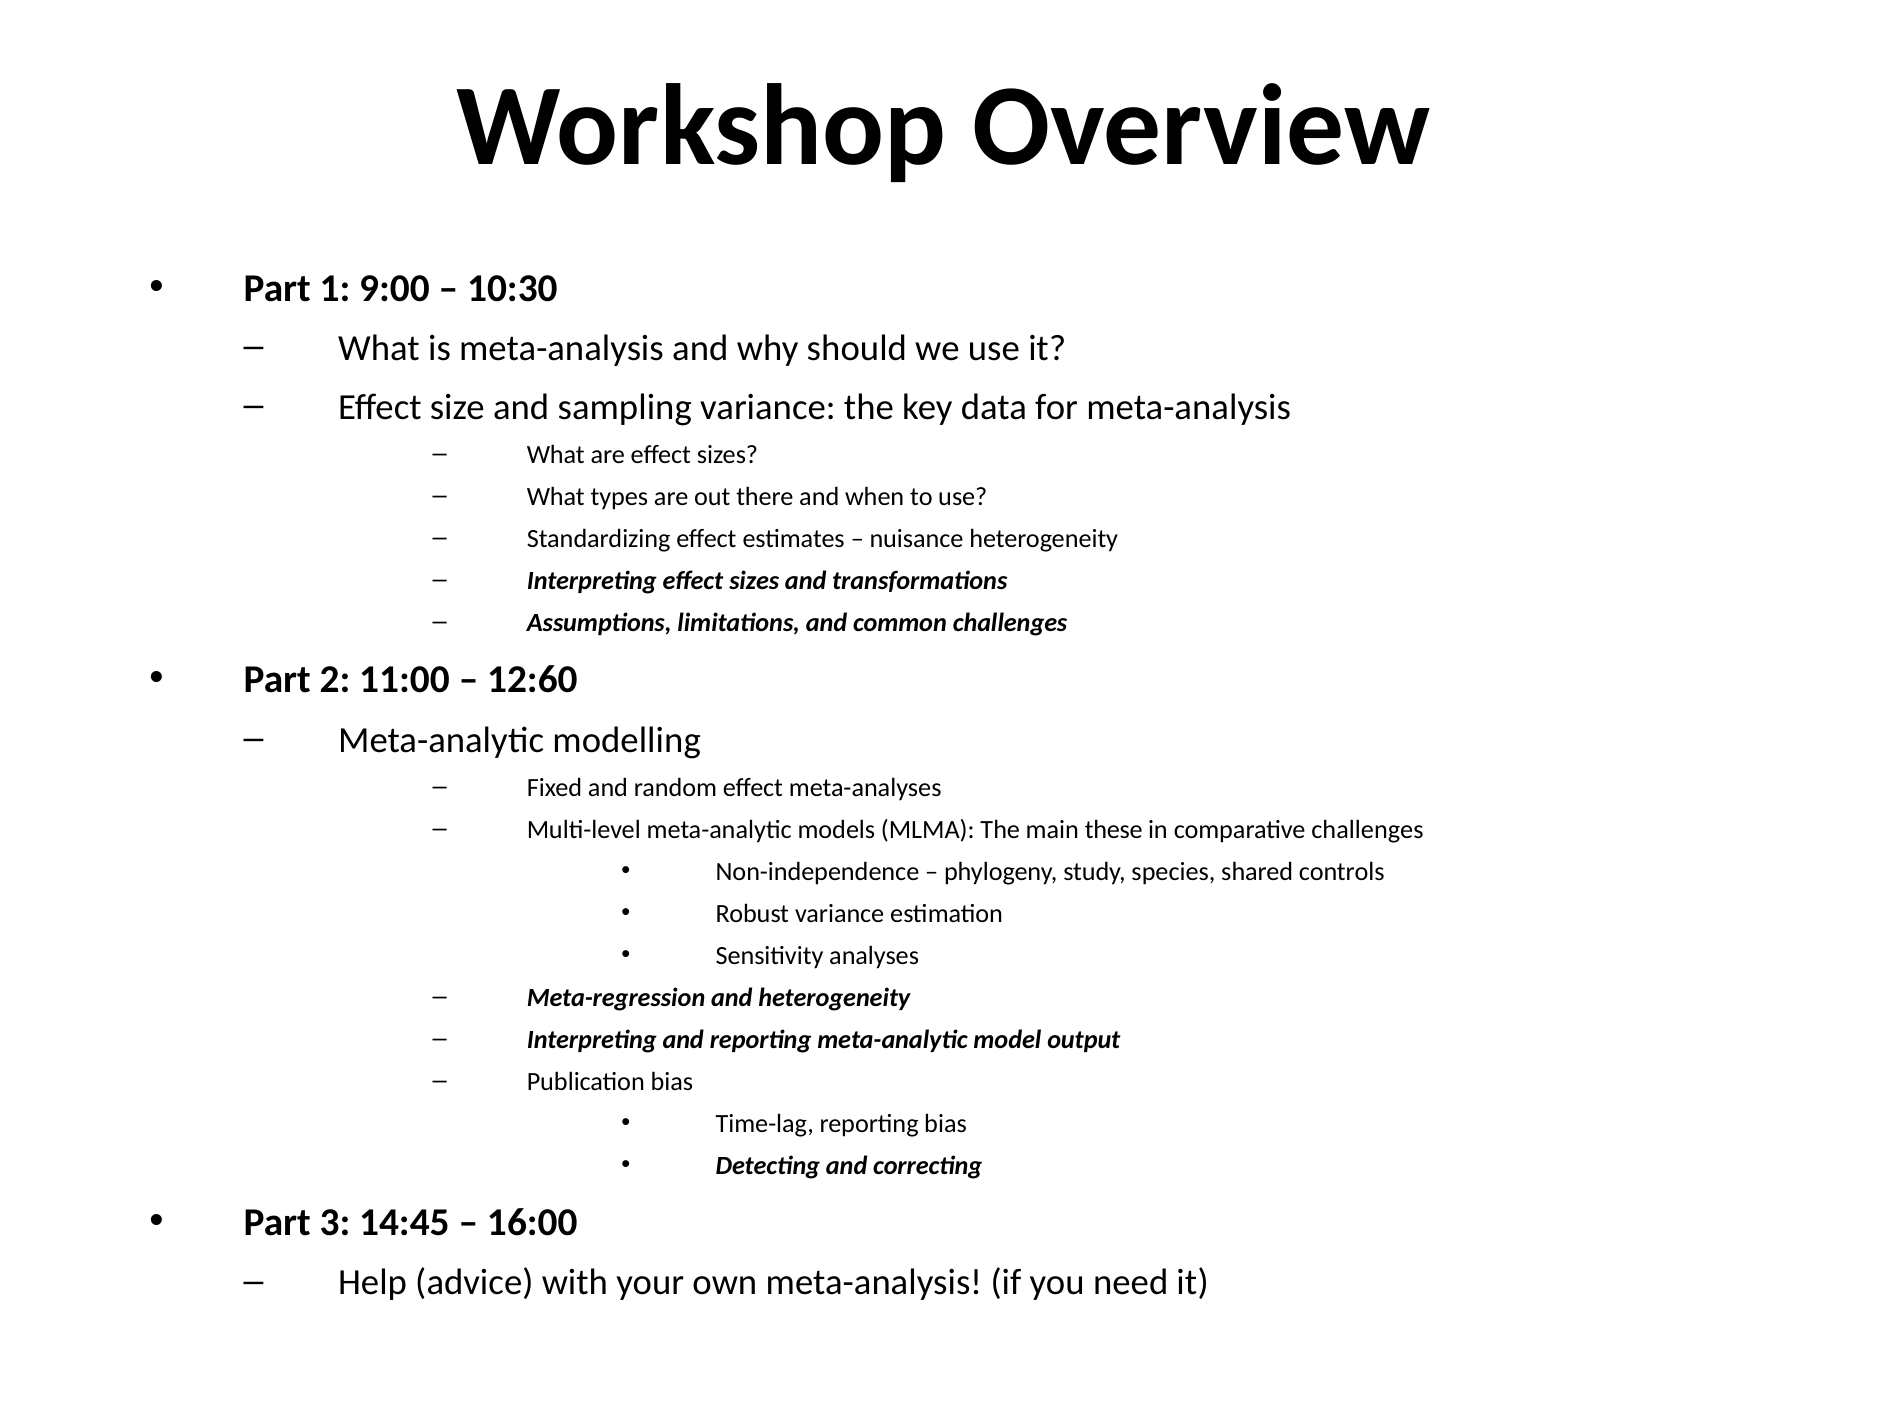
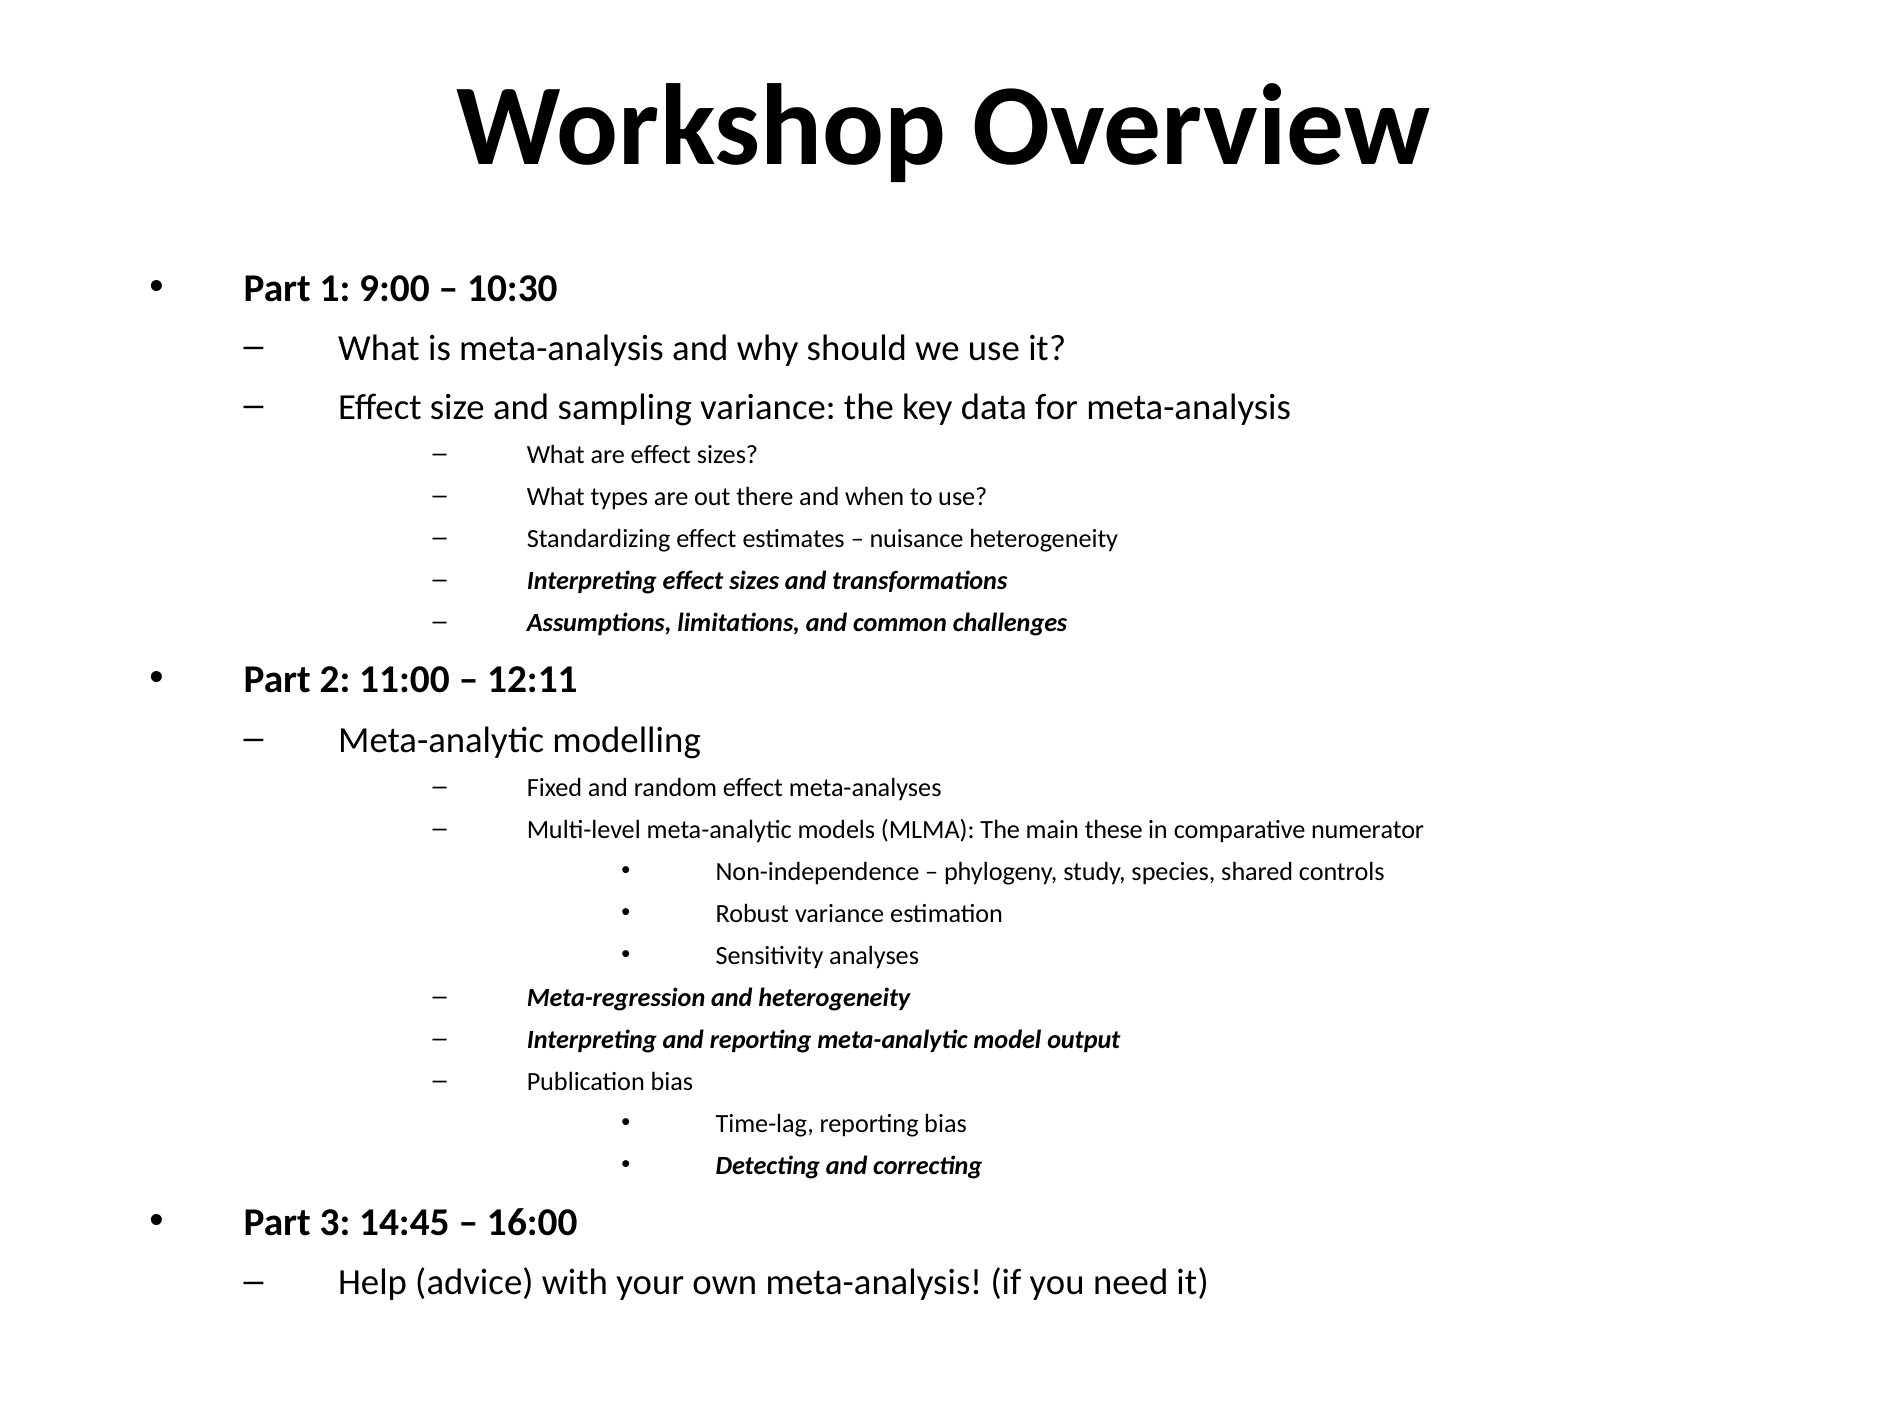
12:60: 12:60 -> 12:11 (532, 680)
comparative challenges: challenges -> numerator (1368, 829)
